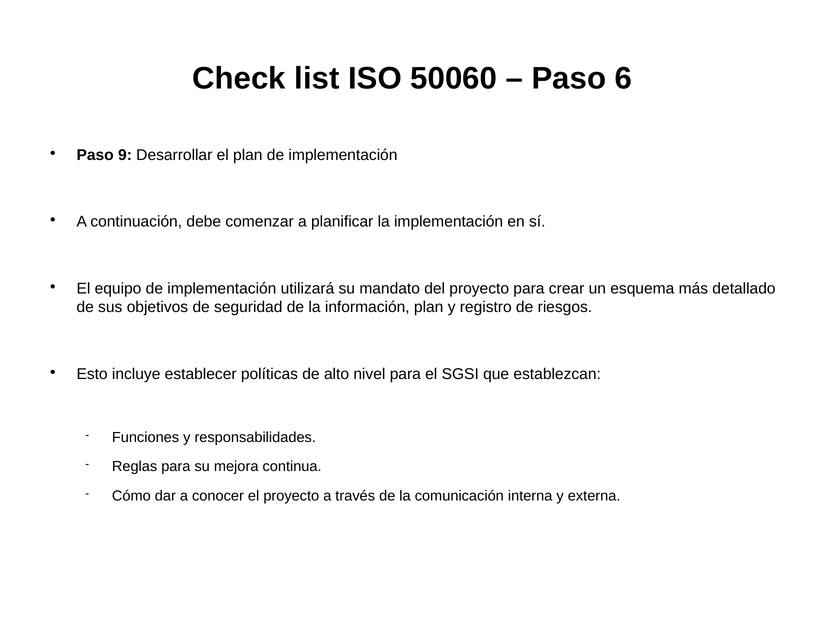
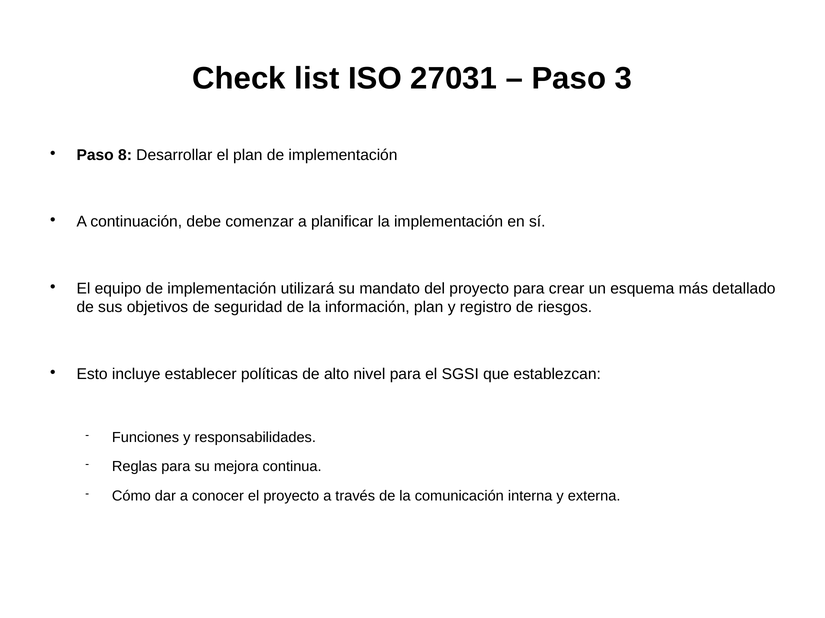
50060: 50060 -> 27031 (454, 78)
6: 6 -> 3 (623, 78)
9: 9 -> 8 (125, 155)
